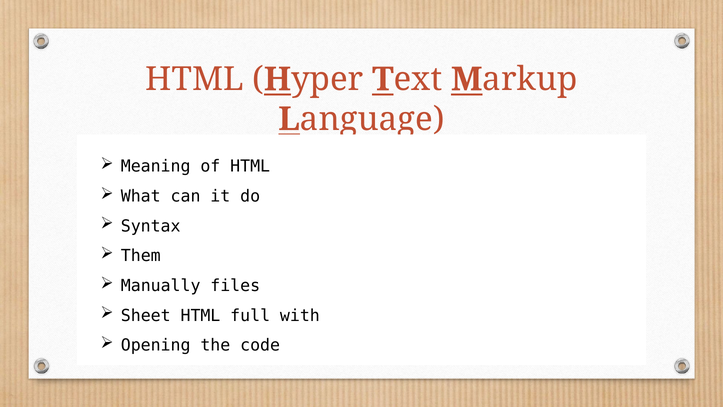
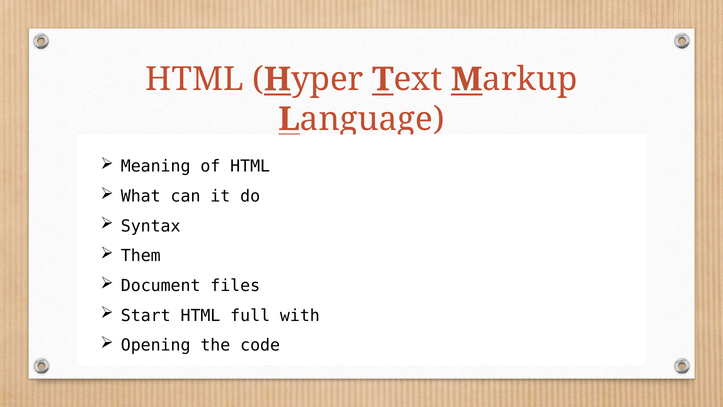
Manually: Manually -> Document (161, 286)
Sheet: Sheet -> Start (146, 315)
